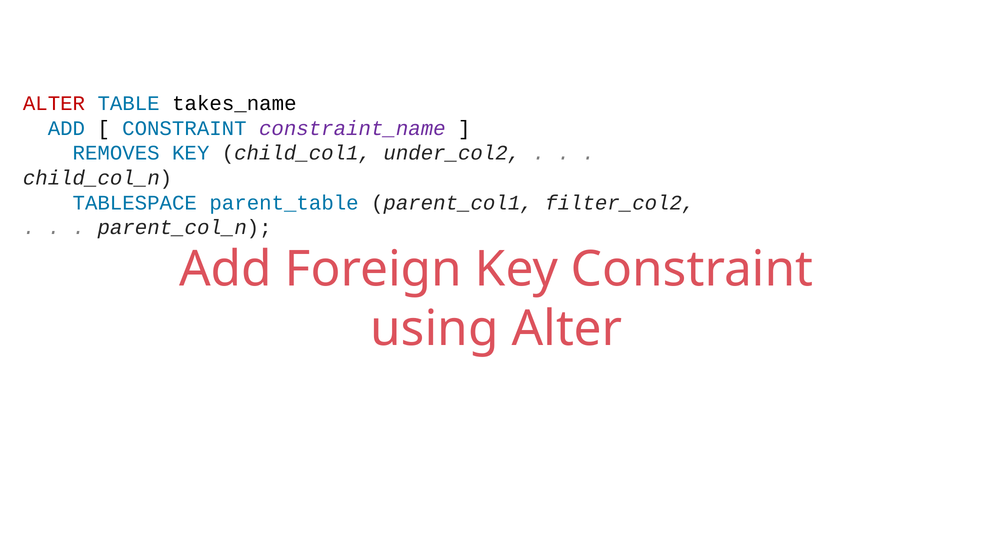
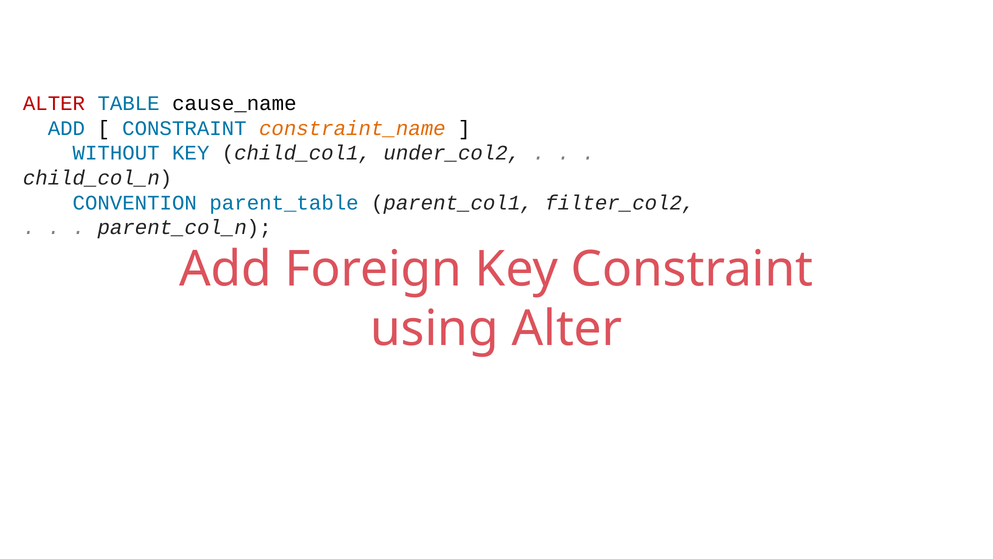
takes_name: takes_name -> cause_name (234, 103)
constraint_name colour: purple -> orange (352, 128)
REMOVES: REMOVES -> WITHOUT (116, 153)
TABLESPACE: TABLESPACE -> CONVENTION (135, 203)
